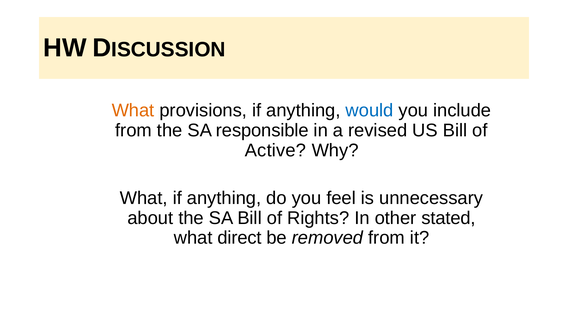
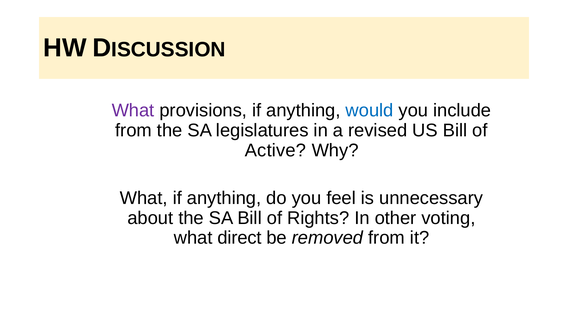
What colour: orange -> purple (133, 110)
responsible: responsible -> legislatures (262, 130)
stated: stated -> voting (448, 218)
